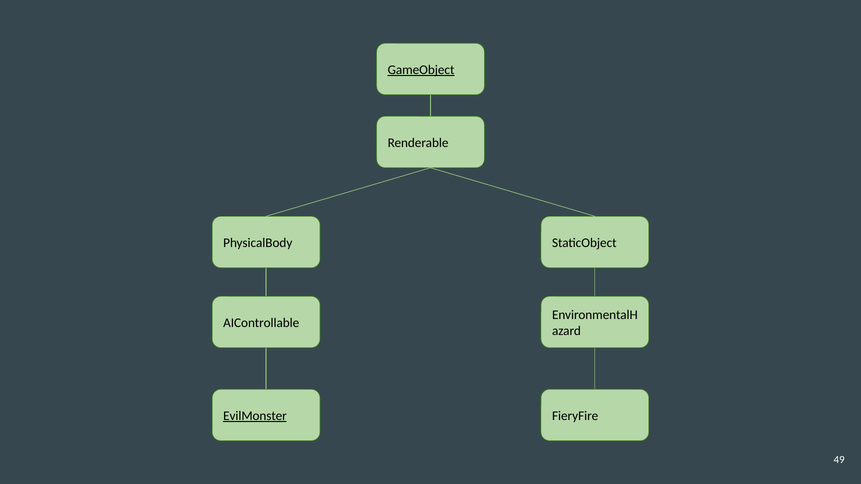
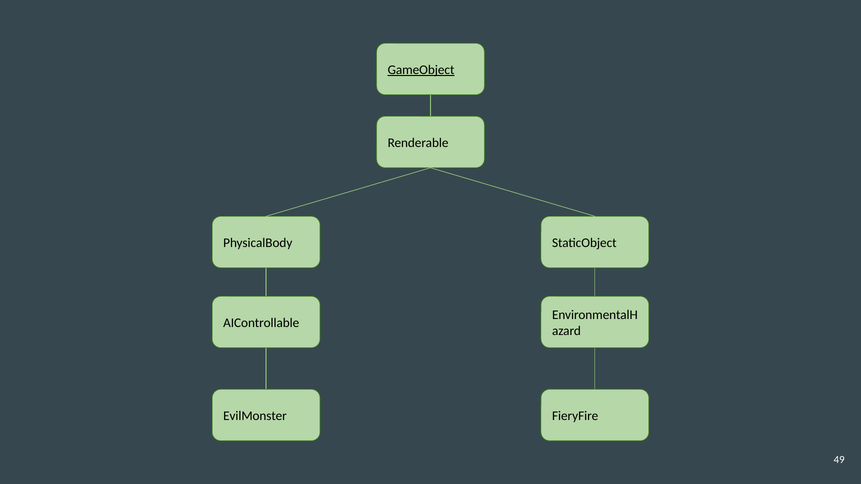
EvilMonster underline: present -> none (255, 416)
